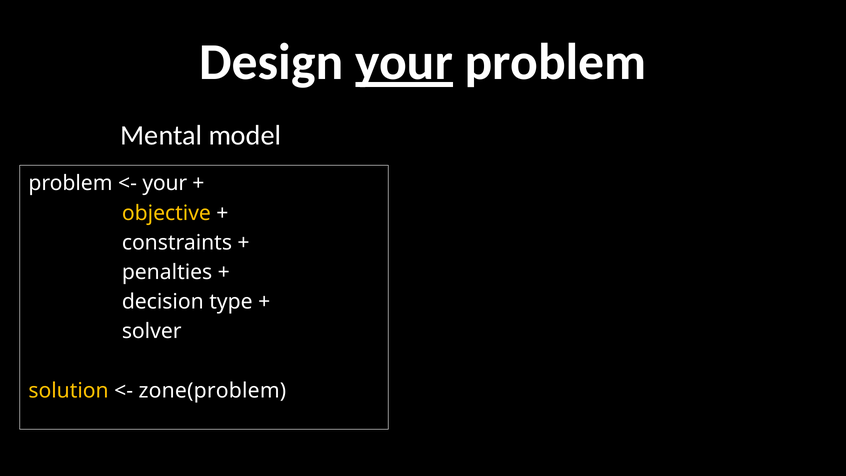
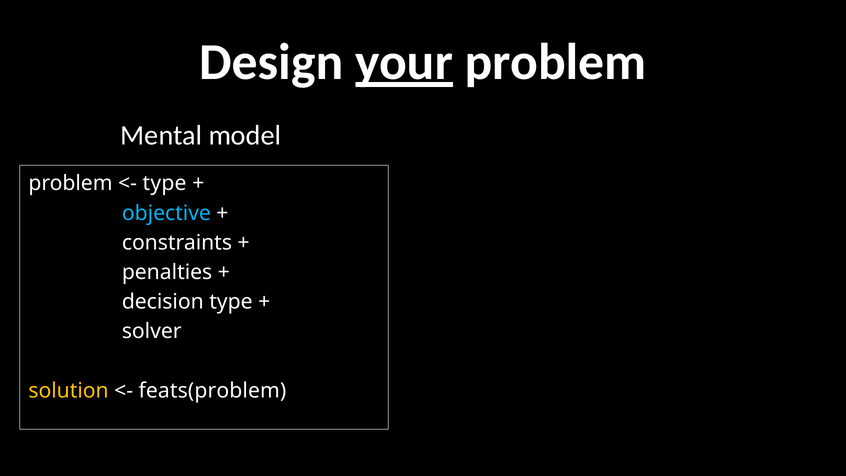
your: your -> type (165, 183)
objective colour: yellow -> light blue (166, 213)
zone(problem: zone(problem -> feats(problem (212, 391)
